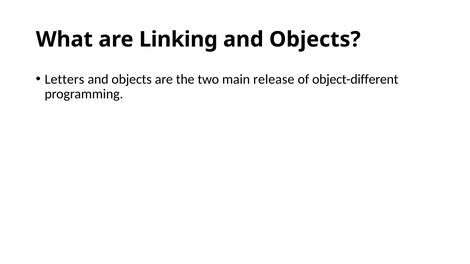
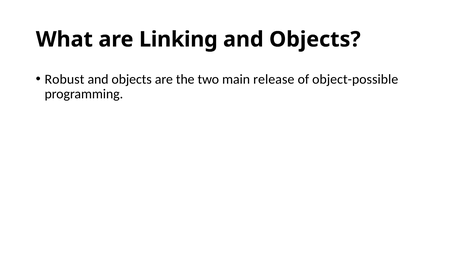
Letters: Letters -> Robust (64, 79)
object-different: object-different -> object-possible (355, 79)
